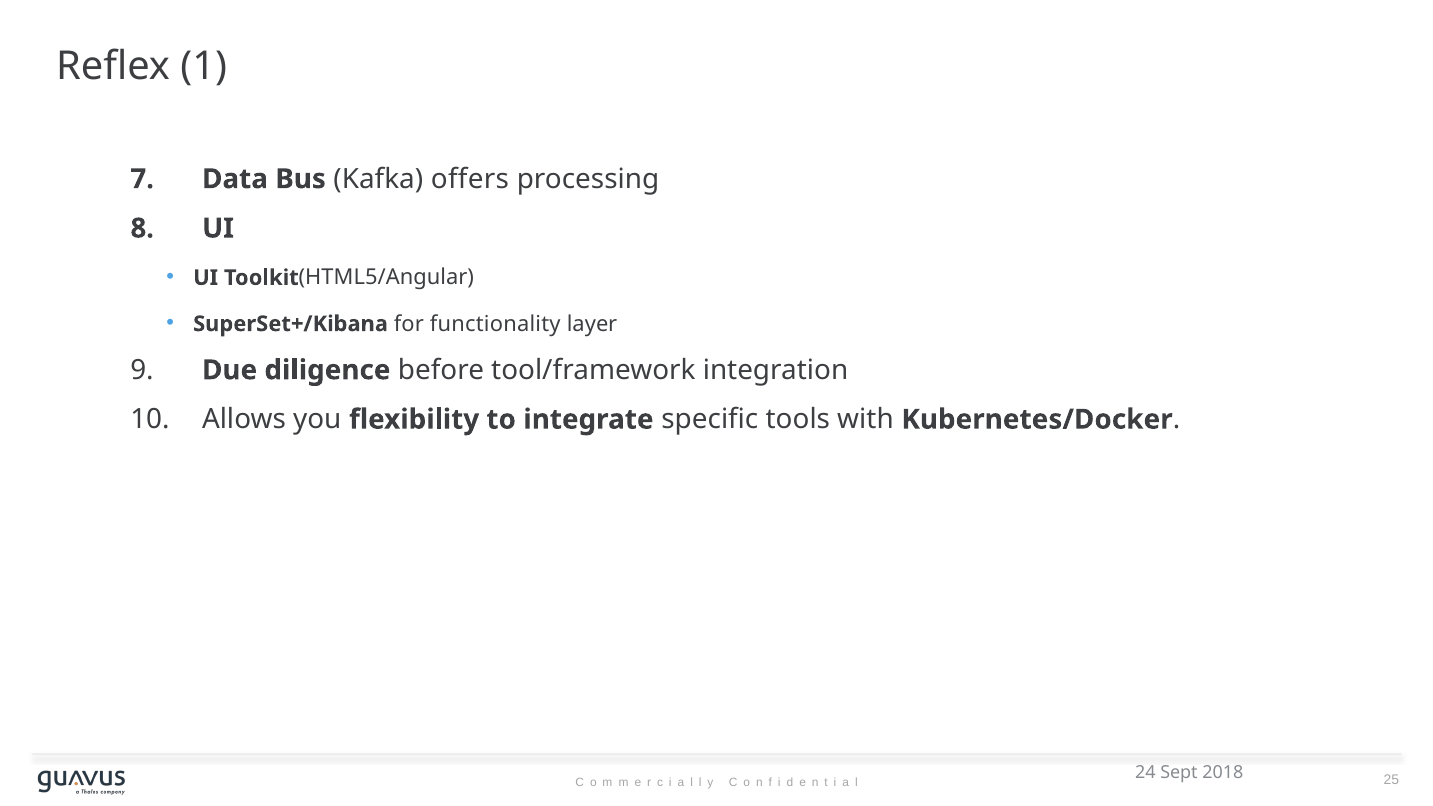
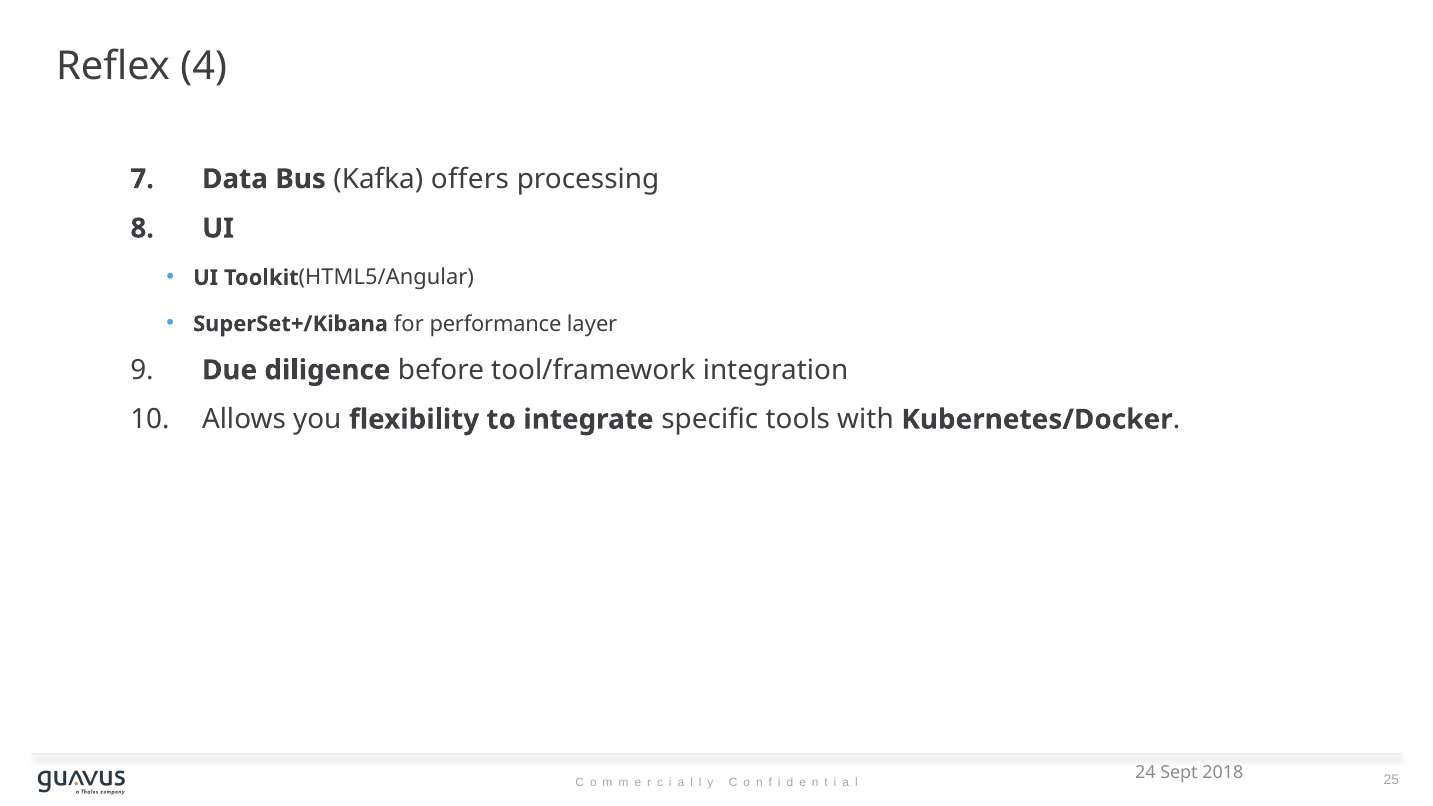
1: 1 -> 4 (204, 67)
functionality: functionality -> performance (495, 324)
